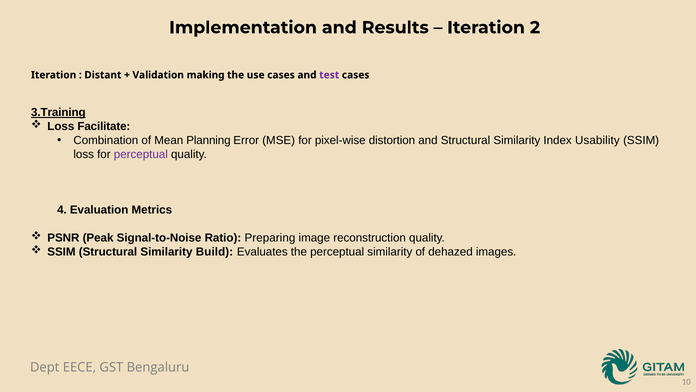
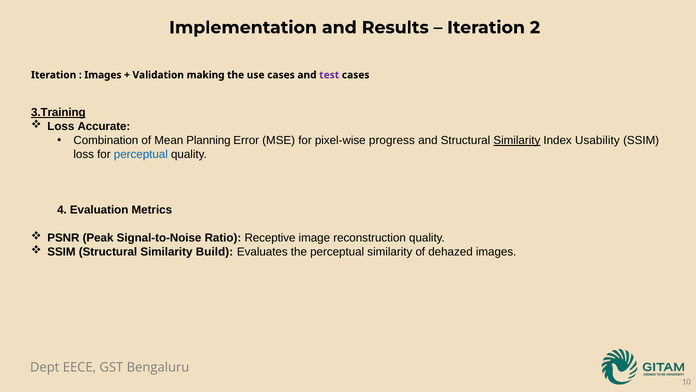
Distant: Distant -> Images (103, 75)
Facilitate: Facilitate -> Accurate (104, 126)
distortion: distortion -> progress (392, 140)
Similarity underline: none -> present (517, 140)
perceptual colour: purple -> blue (141, 154)
Preparing: Preparing -> Receptive (270, 238)
